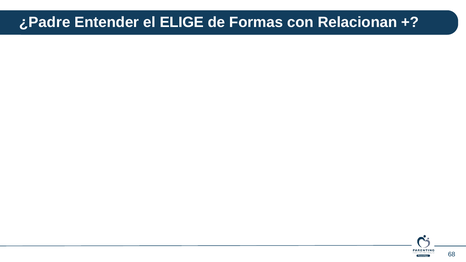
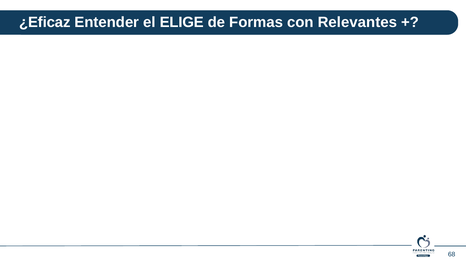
¿Padre: ¿Padre -> ¿Eficaz (45, 22)
Relacionan: Relacionan -> Relevantes (357, 22)
